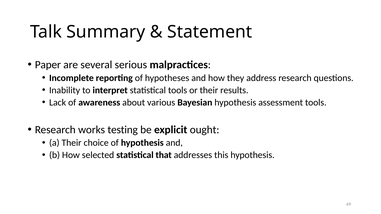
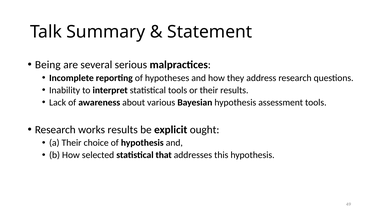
Paper: Paper -> Being (48, 65)
works testing: testing -> results (123, 130)
